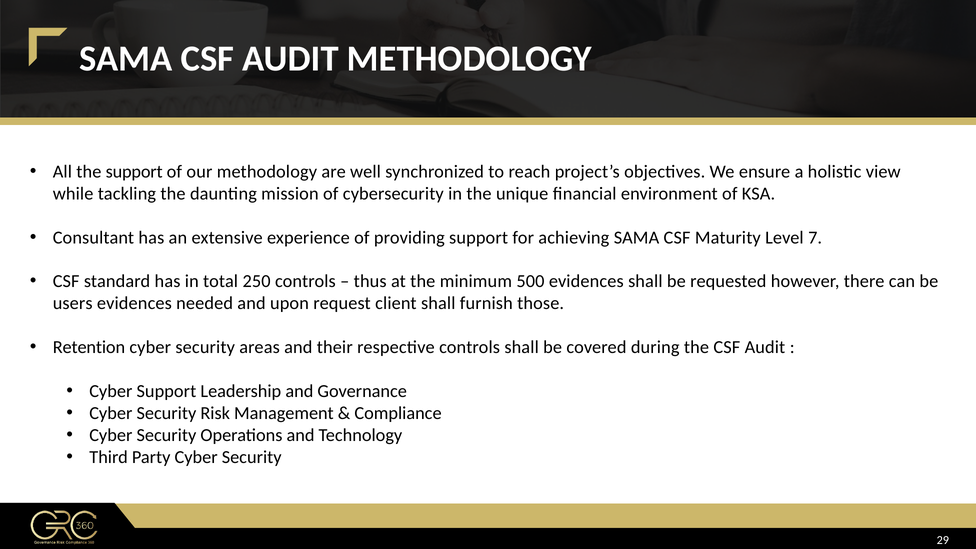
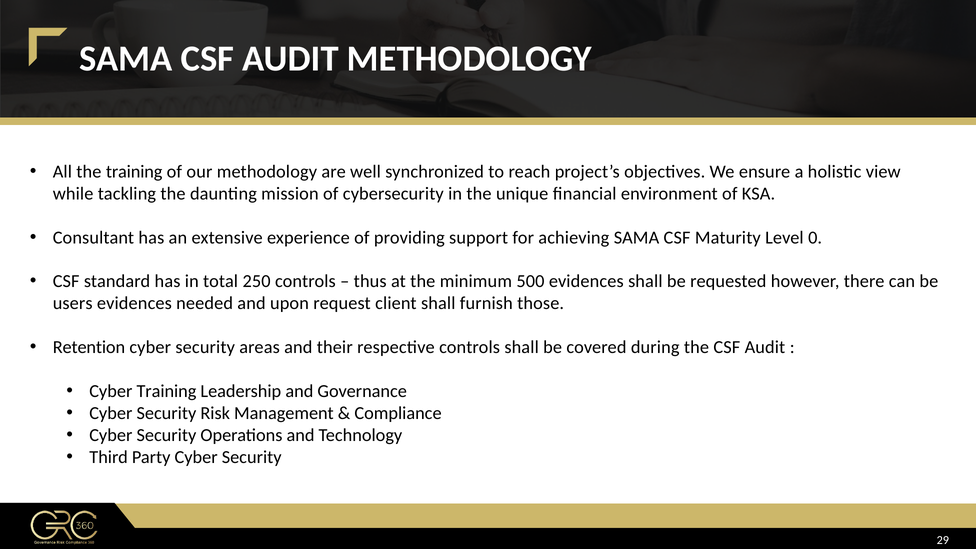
the support: support -> training (134, 172)
7: 7 -> 0 (815, 238)
Cyber Support: Support -> Training (166, 391)
